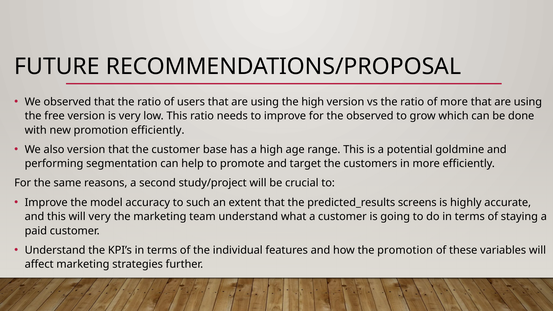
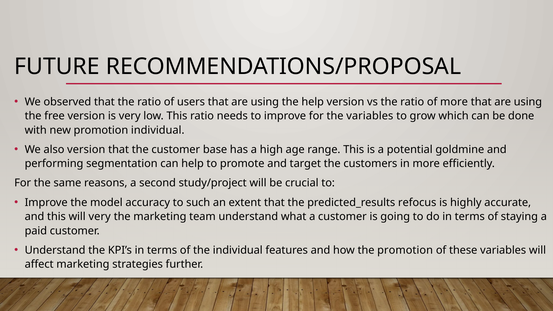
the high: high -> help (313, 102)
the observed: observed -> variables (370, 116)
promotion efficiently: efficiently -> individual (158, 130)
screens: screens -> refocus (417, 202)
